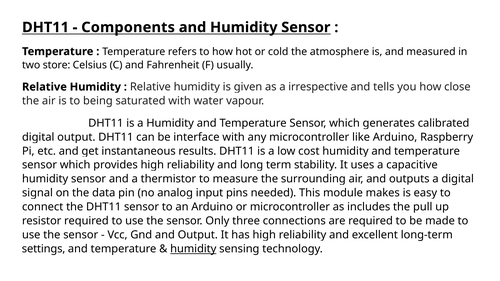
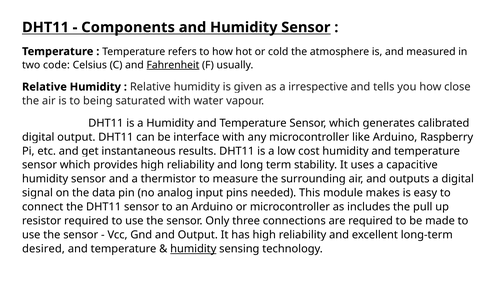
store: store -> code (56, 65)
Fahrenheit underline: none -> present (173, 65)
settings: settings -> desired (43, 249)
